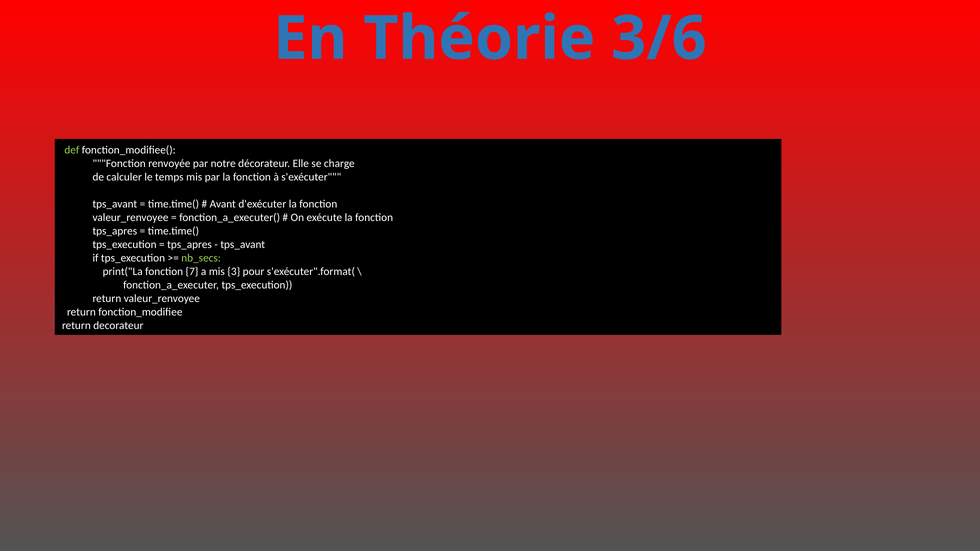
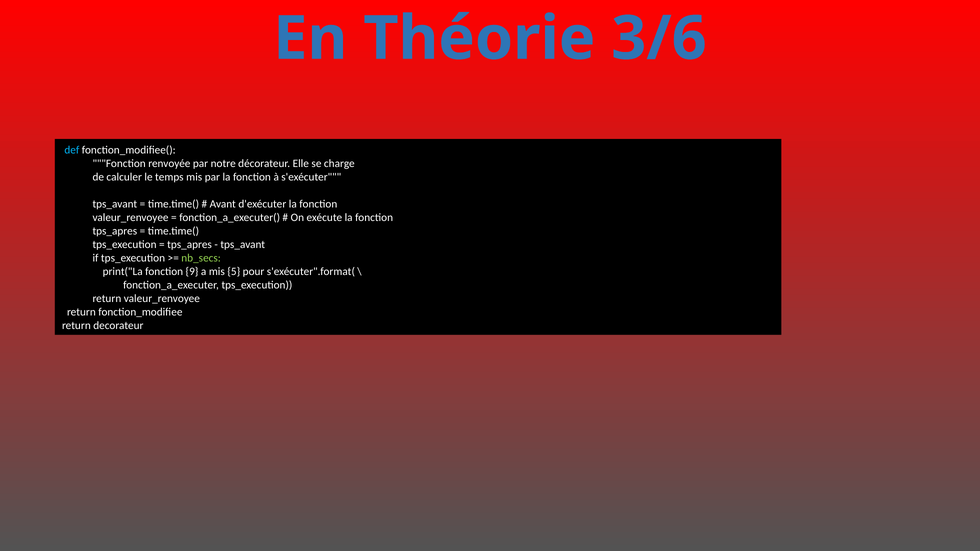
def colour: light green -> light blue (72, 150)
7: 7 -> 9 (192, 272)
3: 3 -> 5 (234, 272)
